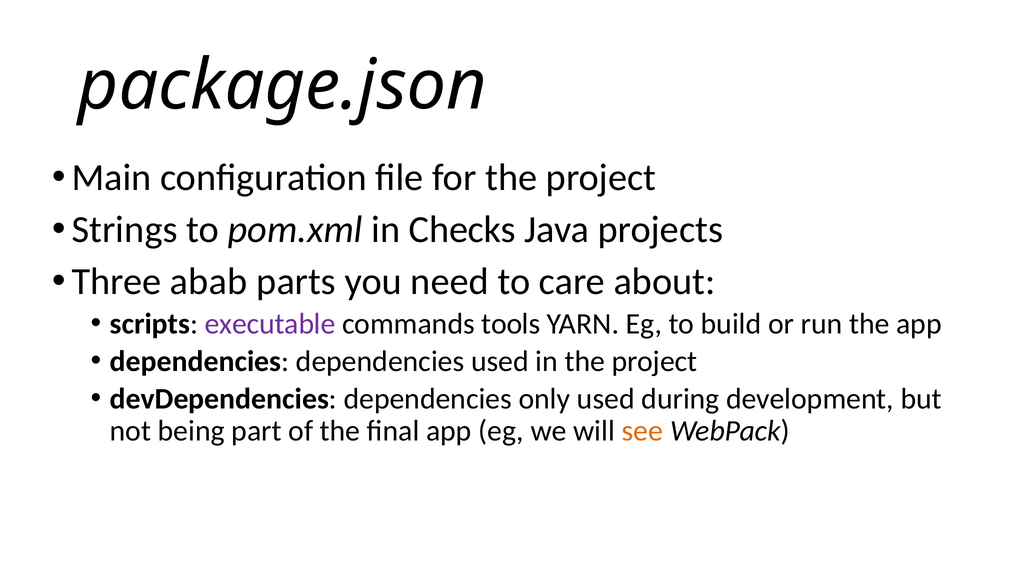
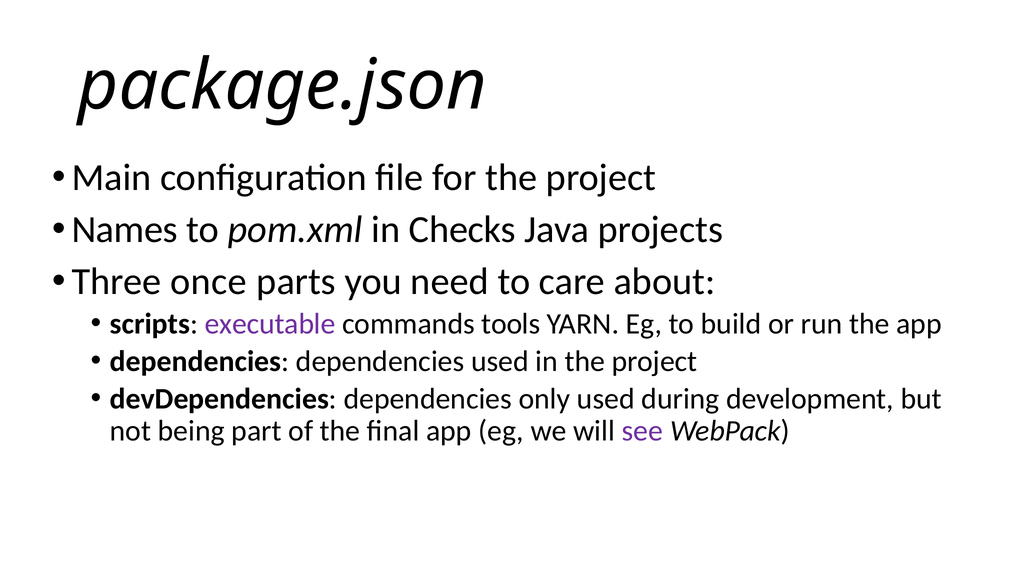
Strings: Strings -> Names (125, 229)
abab: abab -> once (209, 281)
see colour: orange -> purple (642, 431)
